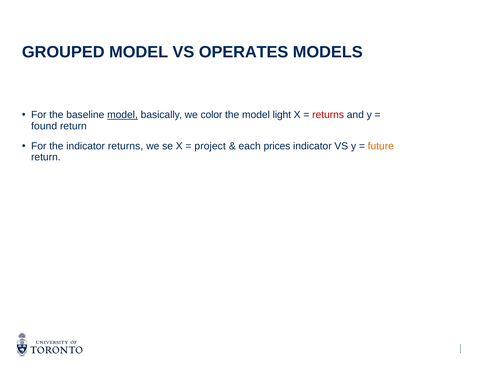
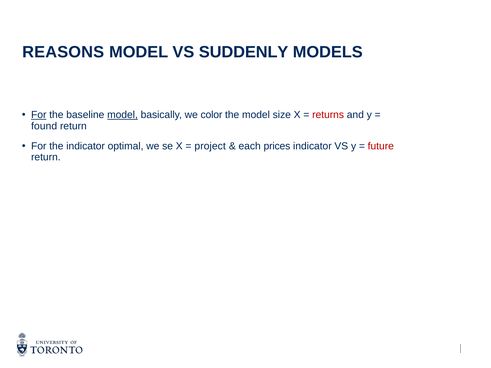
GROUPED: GROUPED -> REASONS (63, 52)
OPERATES: OPERATES -> SUDDENLY (244, 52)
For underline: none -> present (39, 115)
light: light -> size (282, 115)
indicator returns: returns -> optimal (126, 146)
future colour: orange -> red (381, 146)
